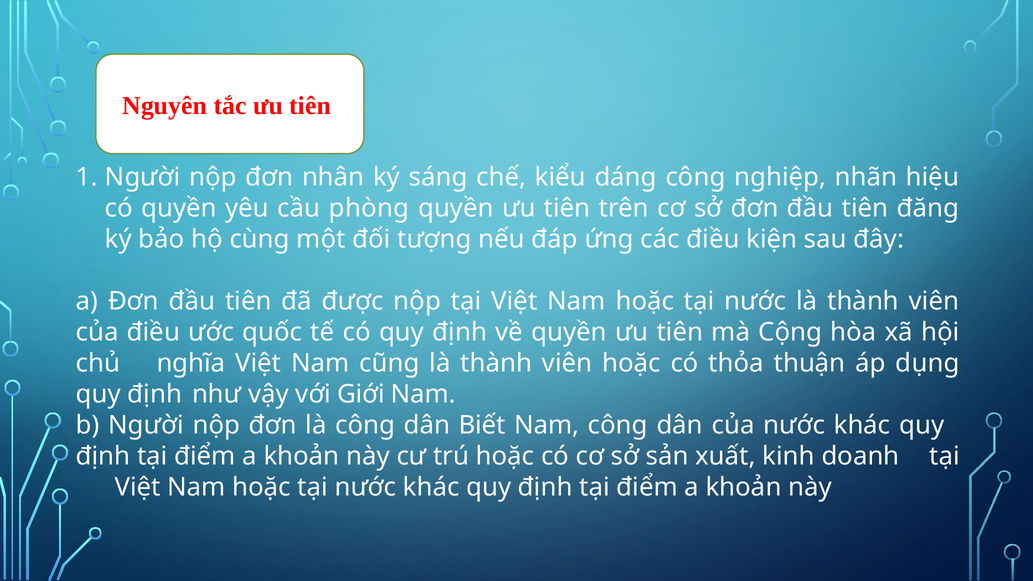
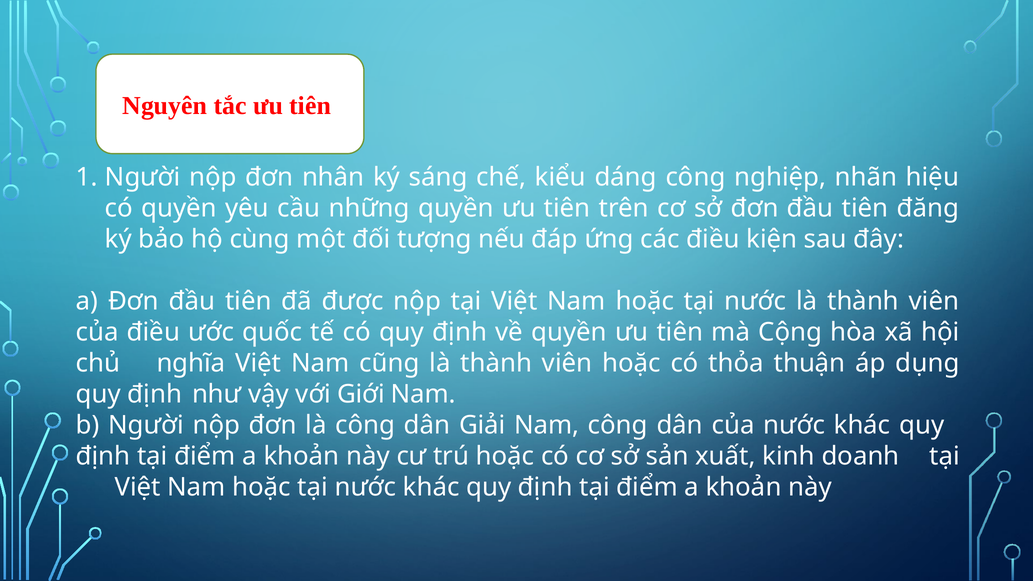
phòng: phòng -> những (369, 208)
Biết: Biết -> Giải (482, 425)
